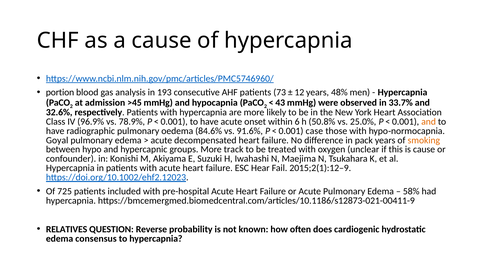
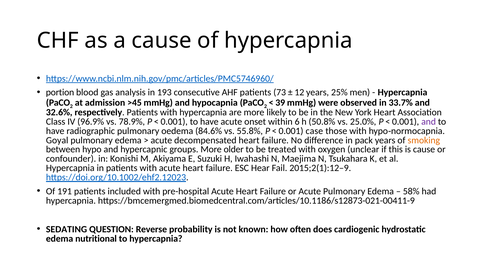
48%: 48% -> 25% (339, 93)
43: 43 -> 39 (280, 103)
and colour: orange -> purple (429, 122)
91.6%: 91.6% -> 55.8% (250, 131)
track: track -> older (234, 150)
725: 725 -> 191 (65, 191)
RELATIVES: RELATIVES -> SEDATING (67, 229)
consensus: consensus -> nutritional (96, 239)
